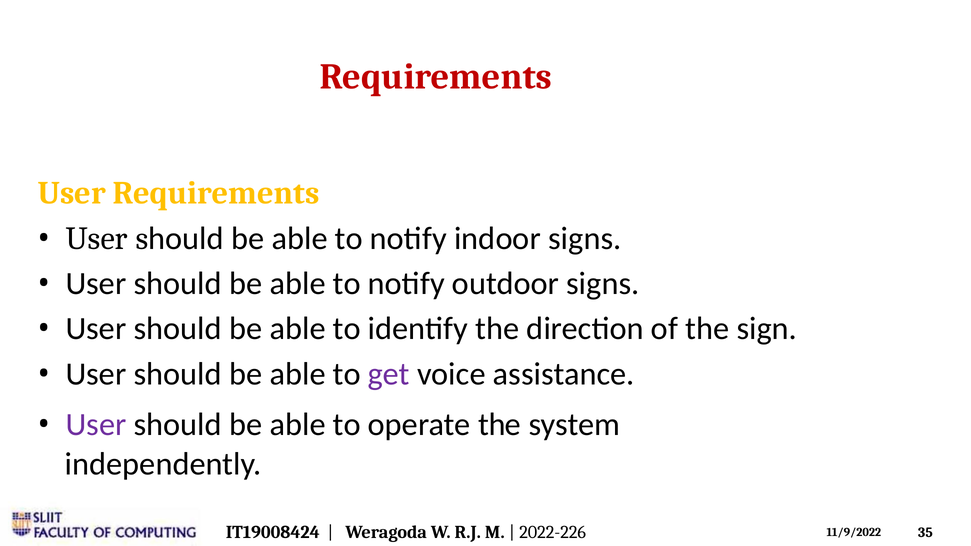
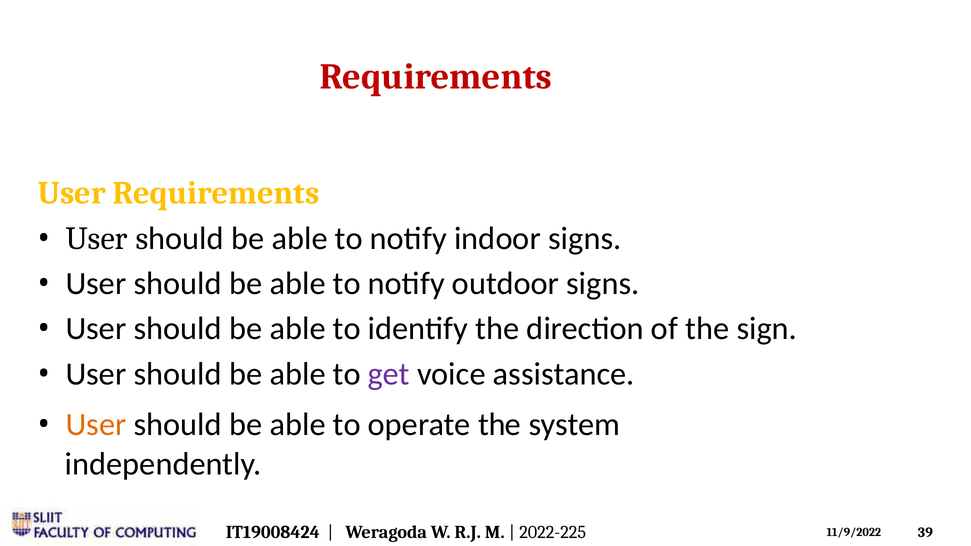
User colour: purple -> orange (96, 425)
2022-226: 2022-226 -> 2022-225 (553, 532)
35: 35 -> 39 (925, 533)
